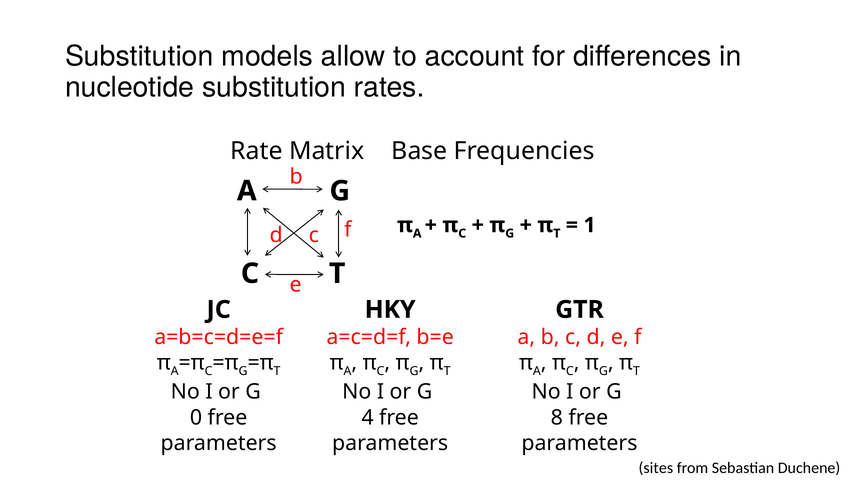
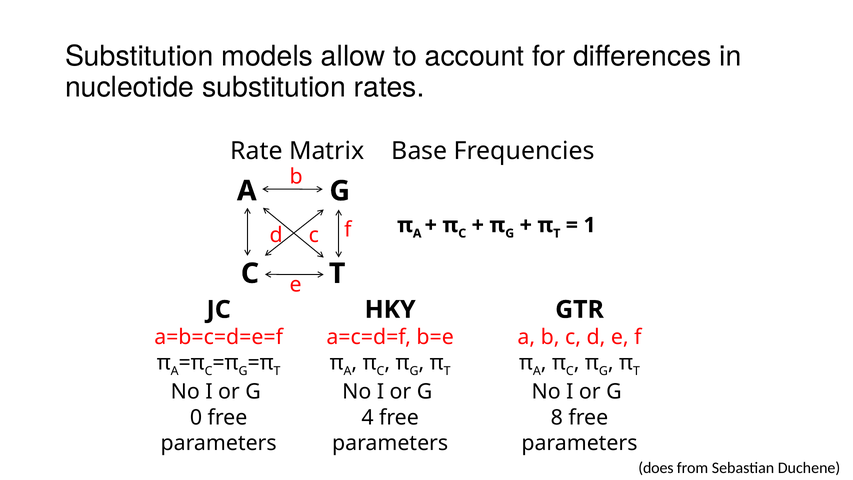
sites: sites -> does (656, 468)
